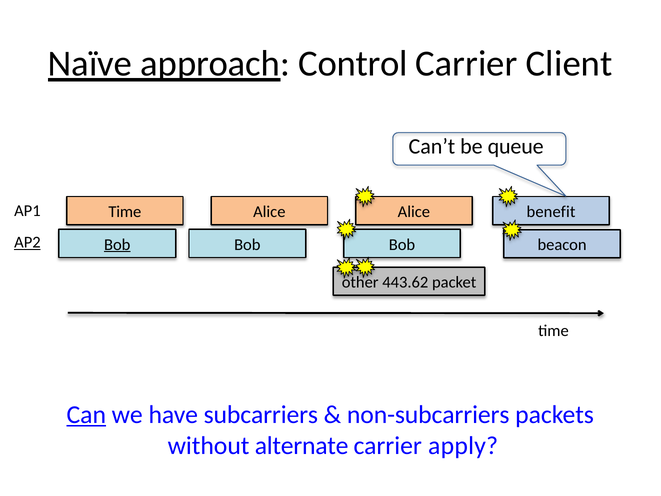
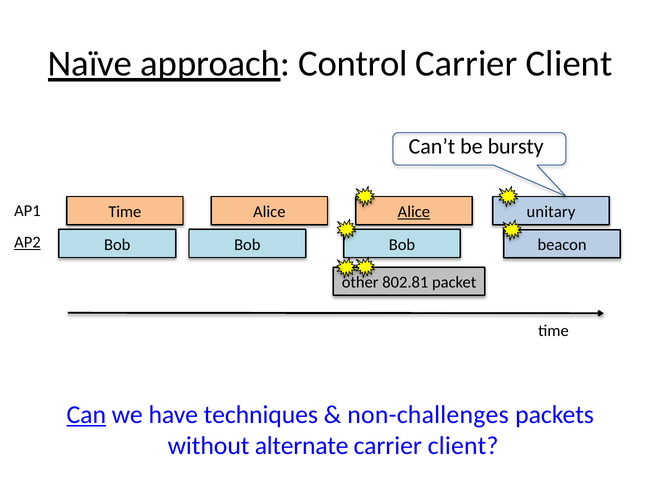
queue: queue -> bursty (516, 147)
Alice underline: none -> present (414, 212)
benefit: benefit -> unitary (551, 212)
Bob underline: present -> none (117, 245)
443.62: 443.62 -> 802.81 (405, 282)
subcarriers: subcarriers -> techniques (261, 414)
non-subcarriers: non-subcarriers -> non-challenges (428, 414)
apply: apply -> client (463, 445)
